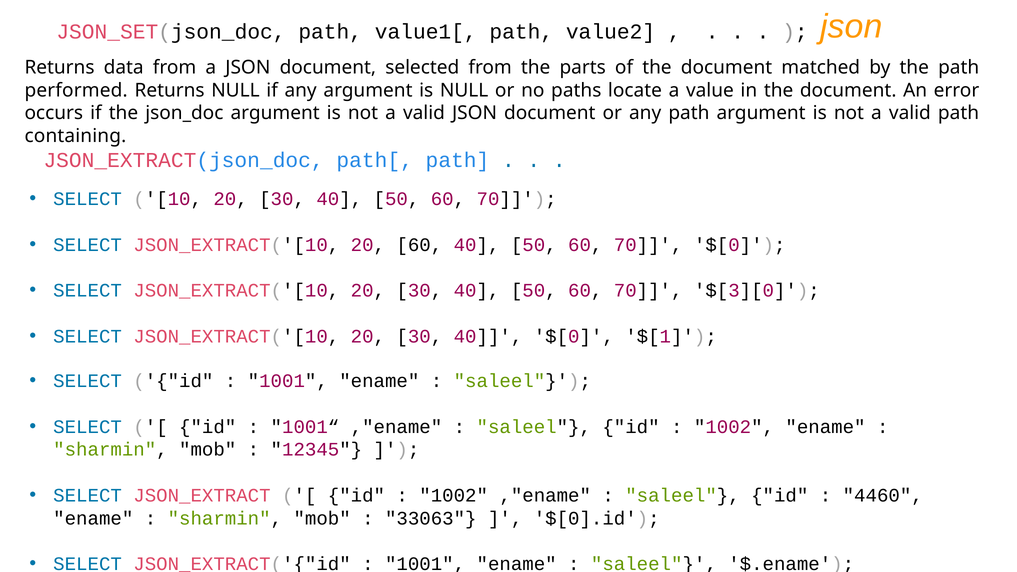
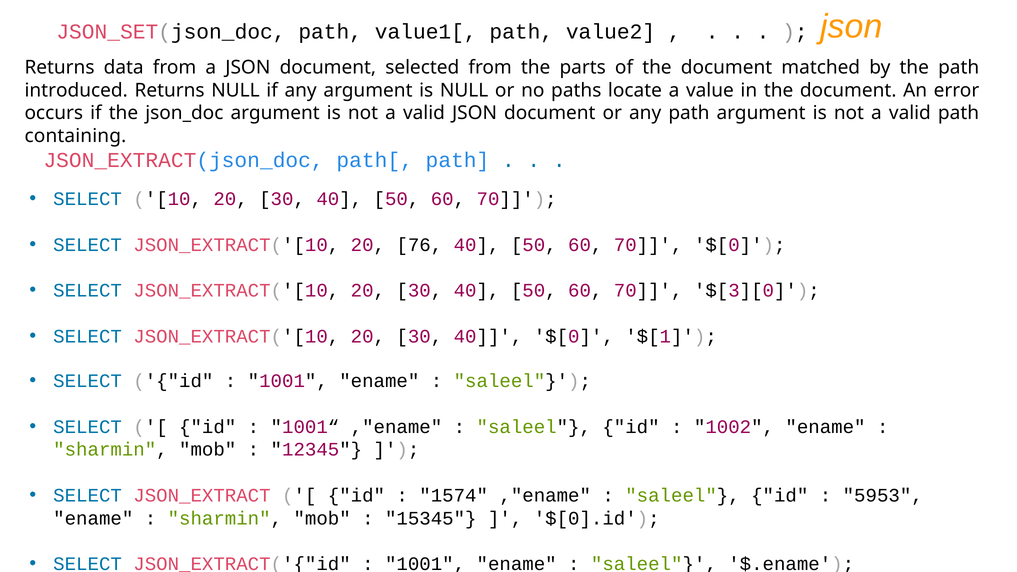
performed: performed -> introduced (76, 90)
20 60: 60 -> 76 (419, 245)
1002: 1002 -> 1574 (454, 495)
4460: 4460 -> 5953 (883, 495)
33063: 33063 -> 15345 (431, 518)
